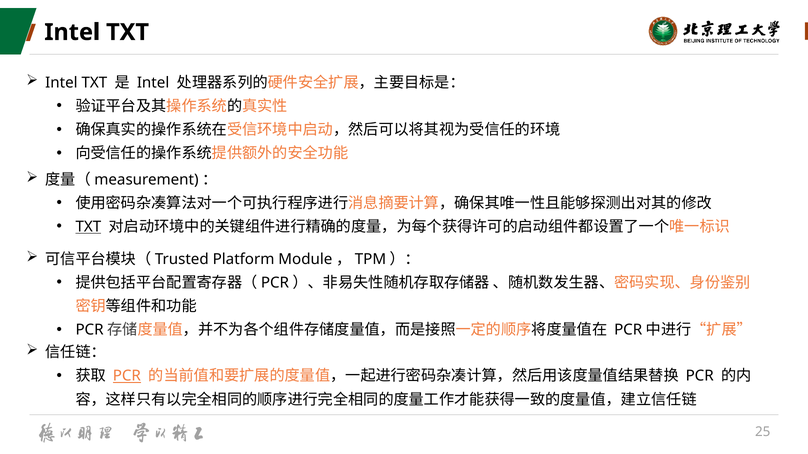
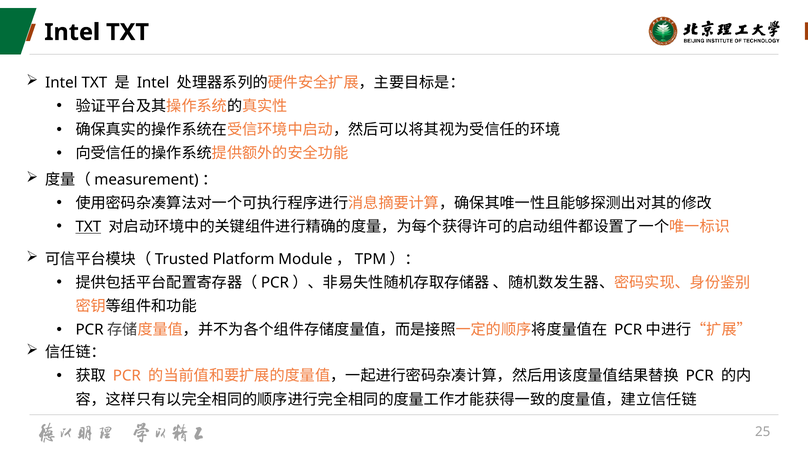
PCR underline: present -> none (127, 376)
